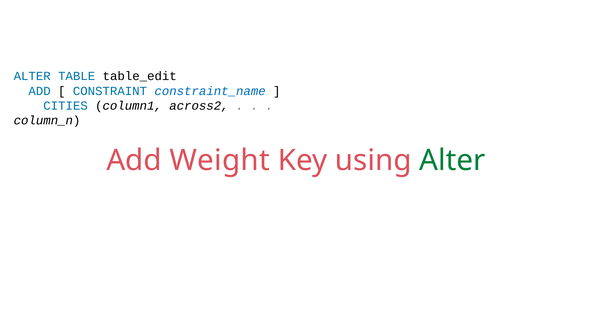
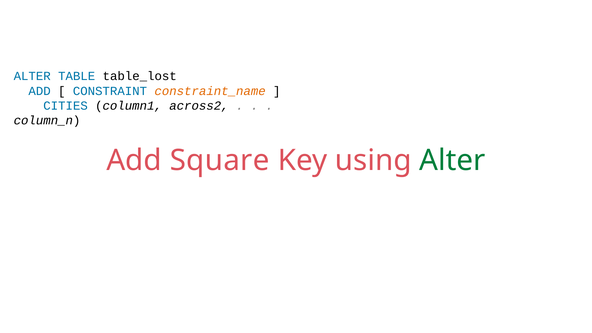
table_edit: table_edit -> table_lost (140, 76)
constraint_name colour: blue -> orange (210, 91)
Weight: Weight -> Square (220, 161)
